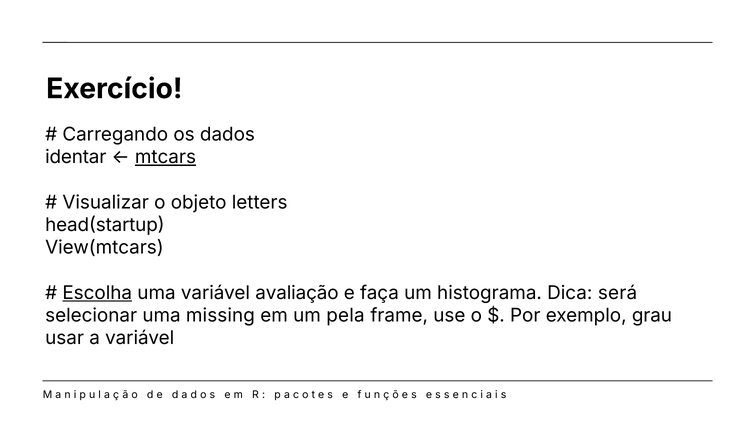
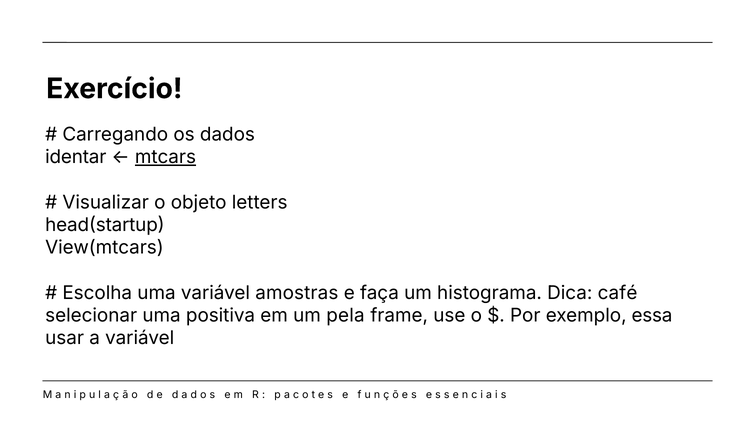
Escolha underline: present -> none (97, 293)
avaliação: avaliação -> amostras (297, 293)
será: será -> café (618, 293)
missing: missing -> positiva (221, 316)
grau: grau -> essa (652, 316)
